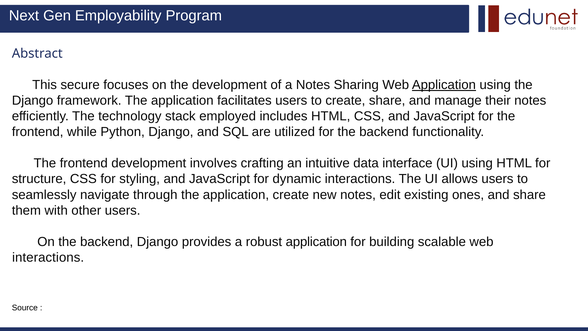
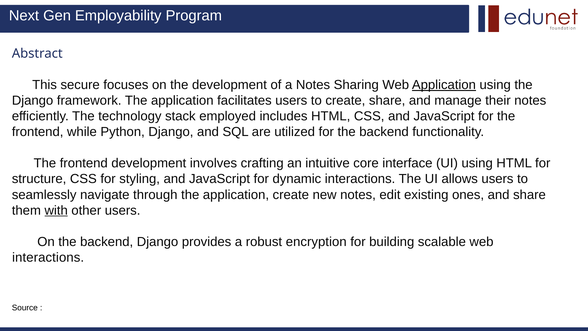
data: data -> core (366, 163)
with underline: none -> present (56, 210)
robust application: application -> encryption (316, 242)
